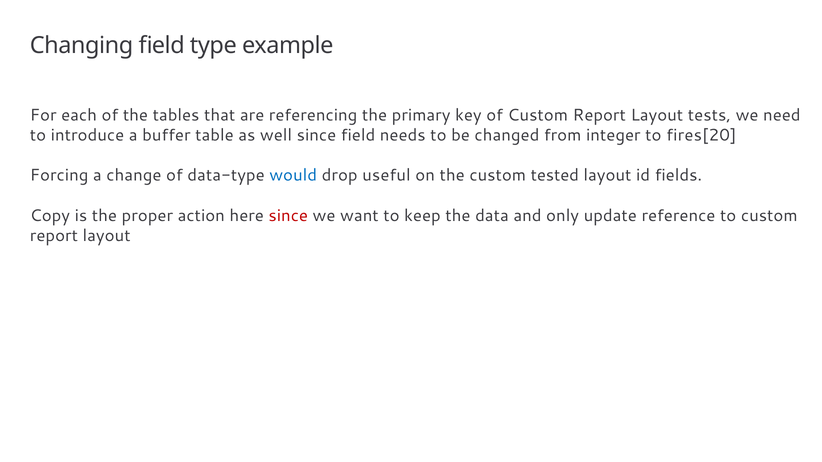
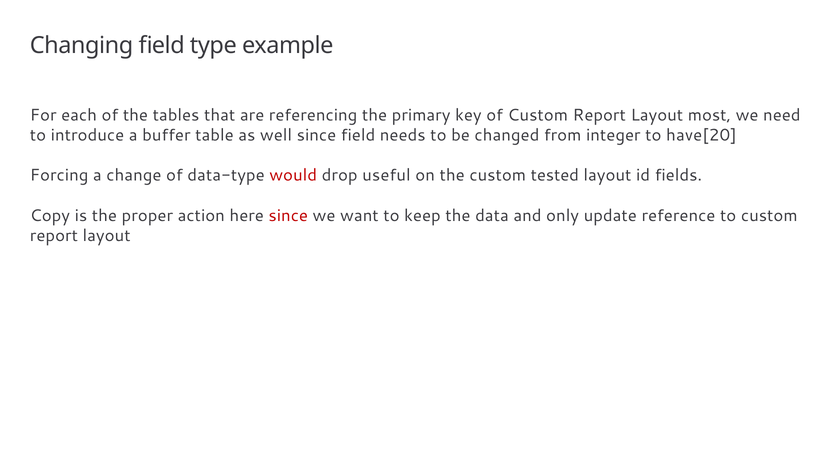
tests: tests -> most (709, 115)
fires[20: fires[20 -> have[20 (701, 135)
would colour: blue -> red (293, 176)
